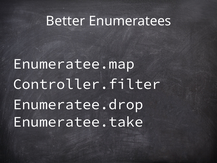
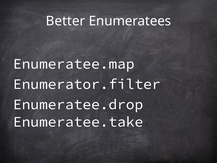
Controller.filter: Controller.filter -> Enumerator.filter (87, 84)
